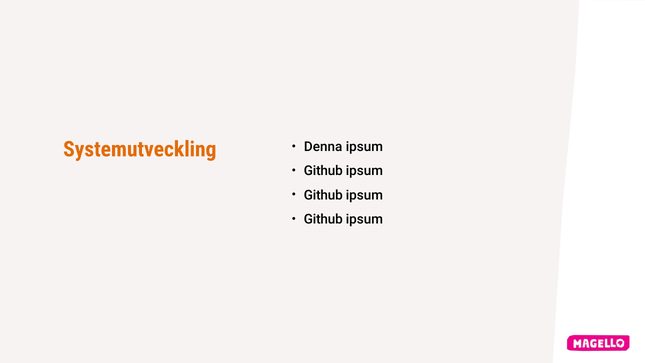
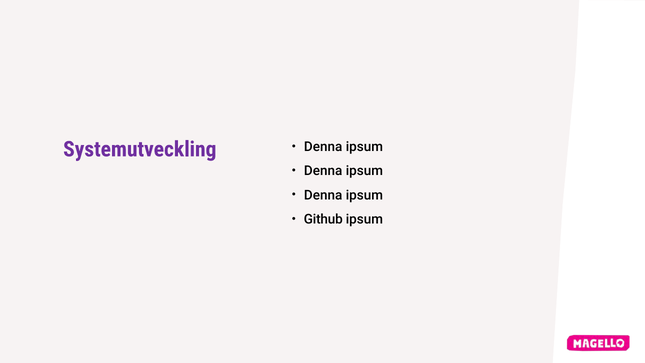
Systemutveckling colour: orange -> purple (140, 149)
Github: Github -> Denna (323, 171)
Github: Github -> Denna (323, 195)
